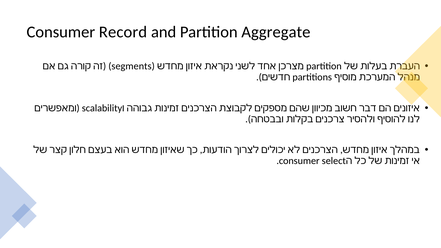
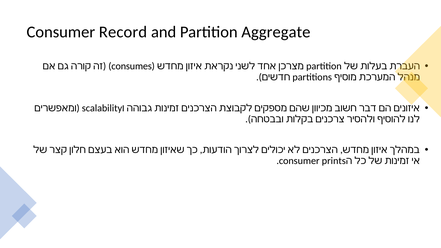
segments: segments -> consumes (132, 66)
select: select -> prints (334, 161)
